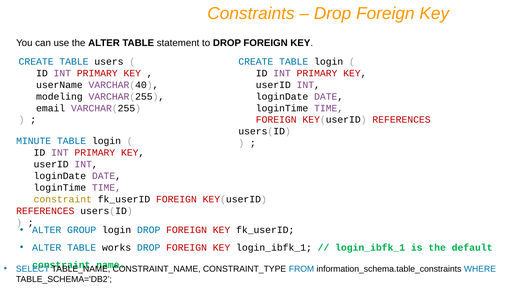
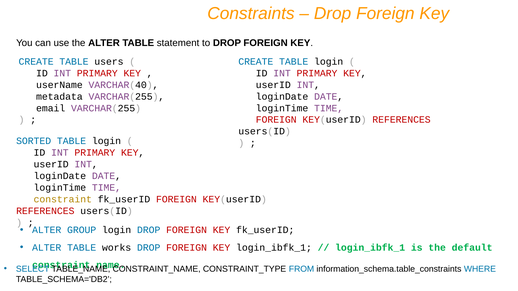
modeling: modeling -> metadata (59, 97)
MINUTE: MINUTE -> SORTED (34, 141)
